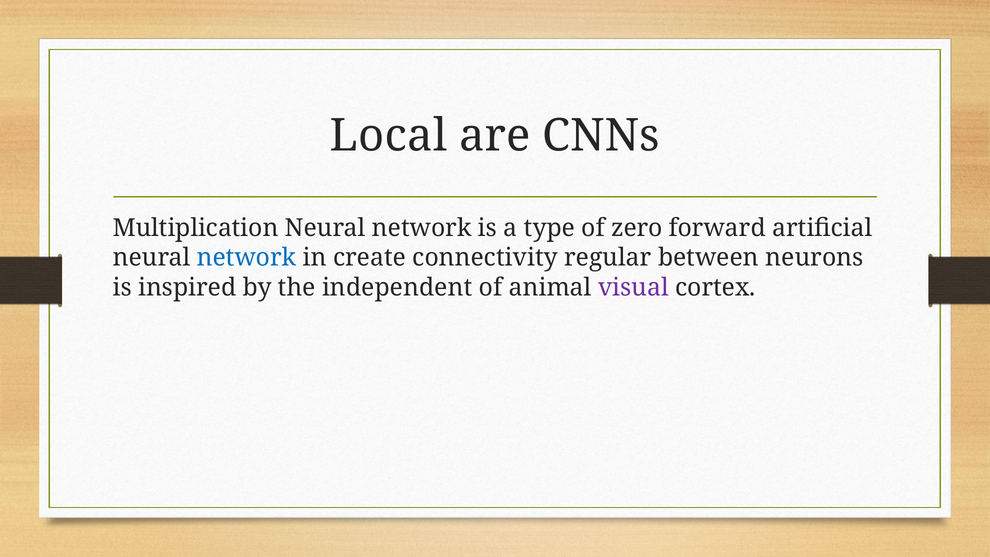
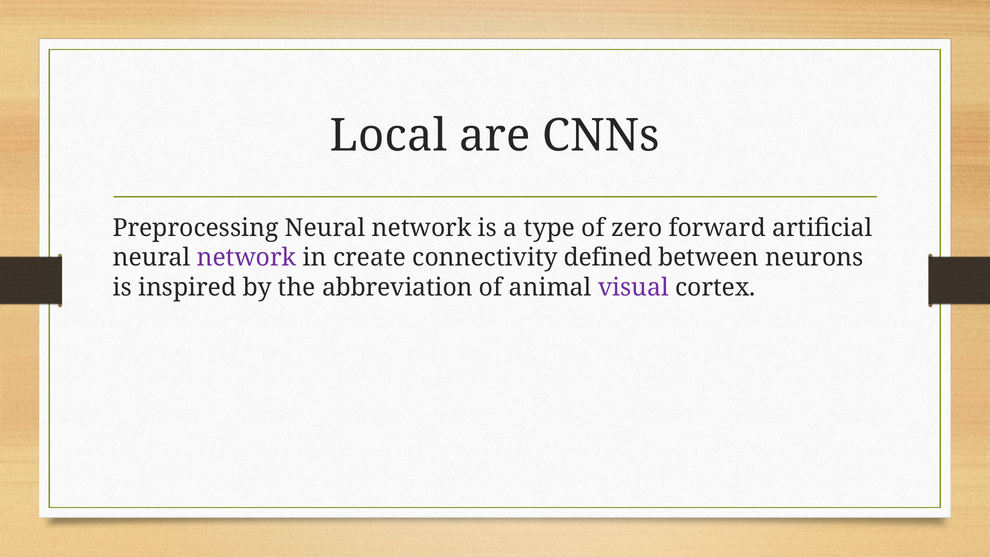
Multiplication: Multiplication -> Preprocessing (196, 228)
network colour: blue -> purple (246, 258)
regular: regular -> defined (608, 258)
independent: independent -> abbreviation (397, 287)
